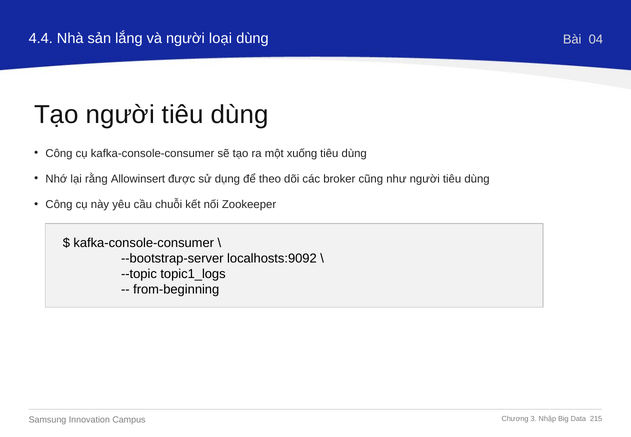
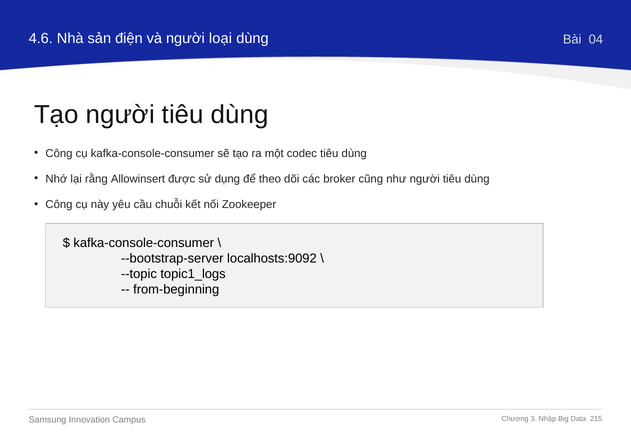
4.4: 4.4 -> 4.6 (41, 38)
lắng: lắng -> điện (129, 38)
xuống: xuống -> codec (302, 153)
